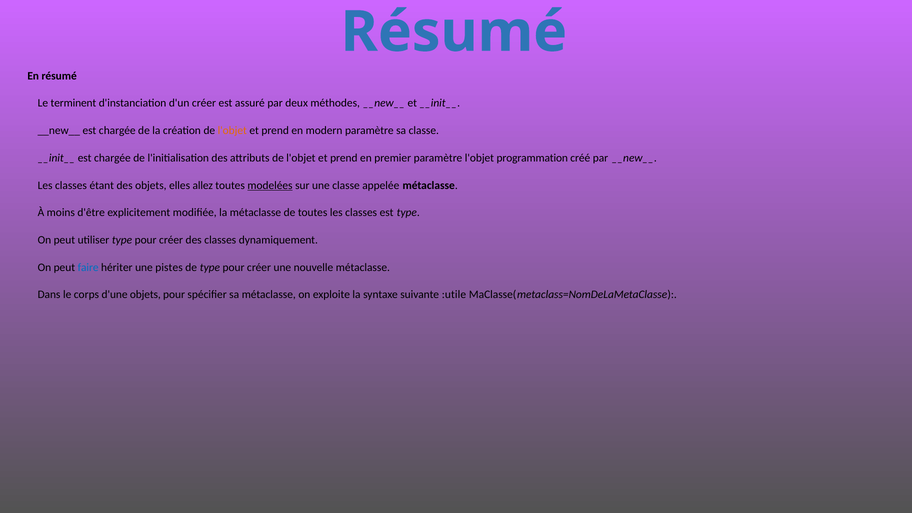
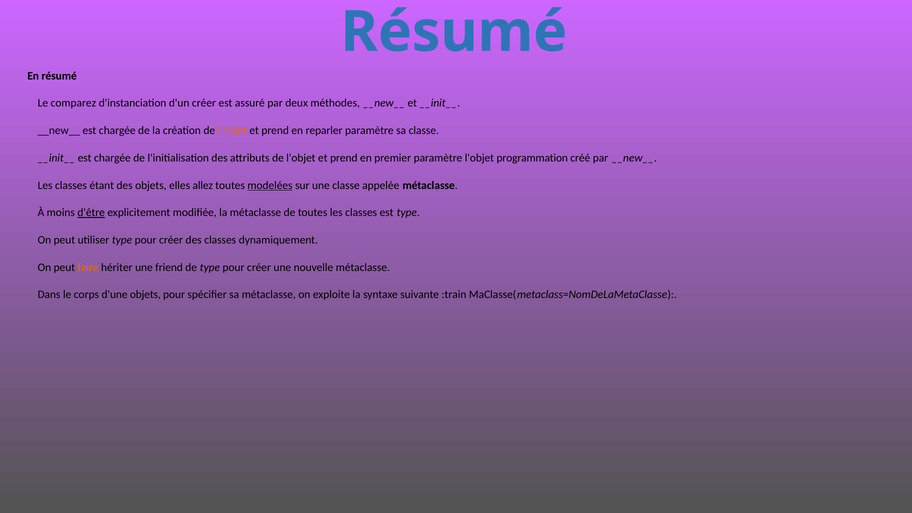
terminent: terminent -> comparez (73, 103)
modern: modern -> reparler (324, 131)
d'être underline: none -> present (91, 213)
faire colour: blue -> orange (88, 267)
pistes: pistes -> friend (169, 267)
:utile: :utile -> :train (454, 295)
